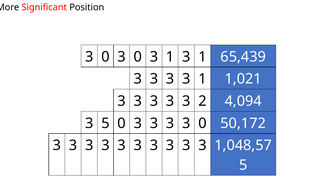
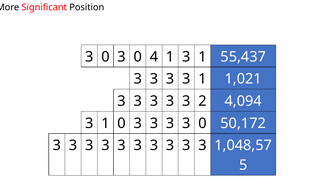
0 3 0 3: 3 -> 4 (154, 57)
65,439: 65,439 -> 55,437 (243, 57)
5: 5 -> 1 (105, 123)
